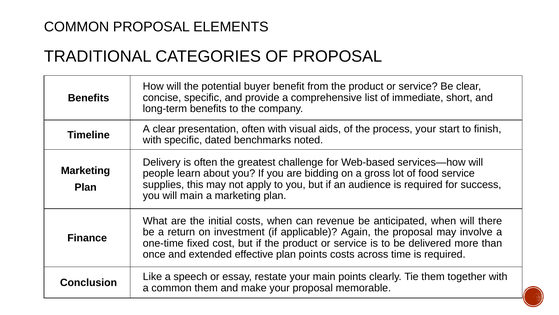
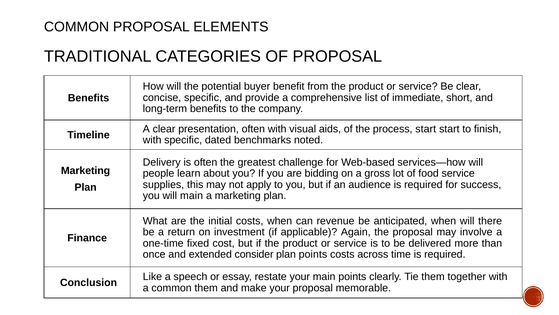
process your: your -> start (426, 129)
effective: effective -> consider (254, 254)
